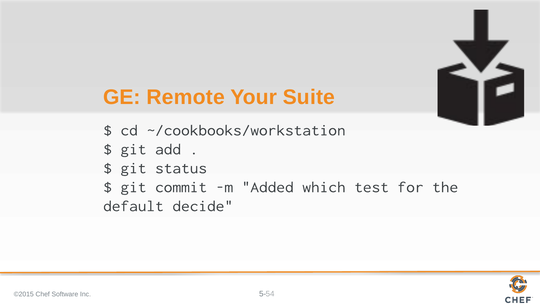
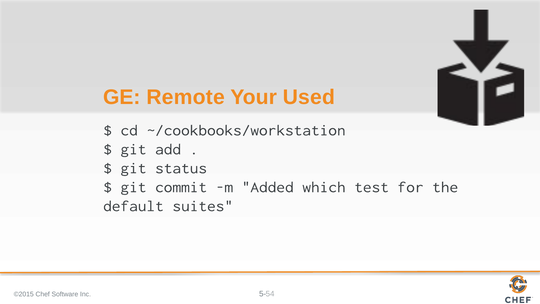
Suite: Suite -> Used (309, 97)
decide: decide -> suites (203, 206)
